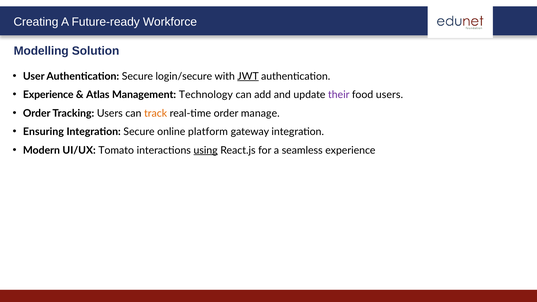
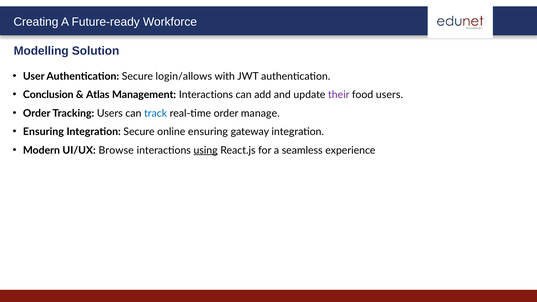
login/secure: login/secure -> login/allows (184, 76)
JWT underline: present -> none (248, 76)
Experience: Experience -> Conclusion (48, 95)
Management Technology: Technology -> Interactions (206, 95)
track colour: orange -> blue (156, 113)
online platform: platform -> ensuring (208, 132)
Tomato: Tomato -> Browse (116, 150)
